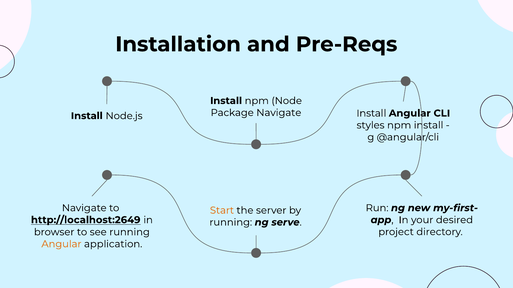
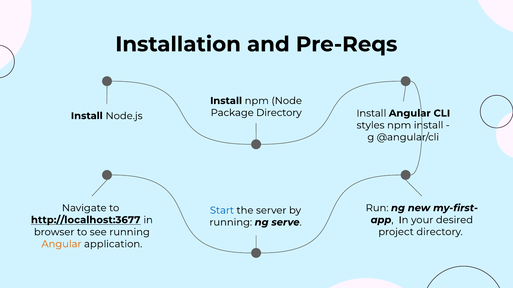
Package Navigate: Navigate -> Directory (279, 113)
Start colour: orange -> blue (222, 211)
http://localhost:2649: http://localhost:2649 -> http://localhost:3677 (86, 220)
